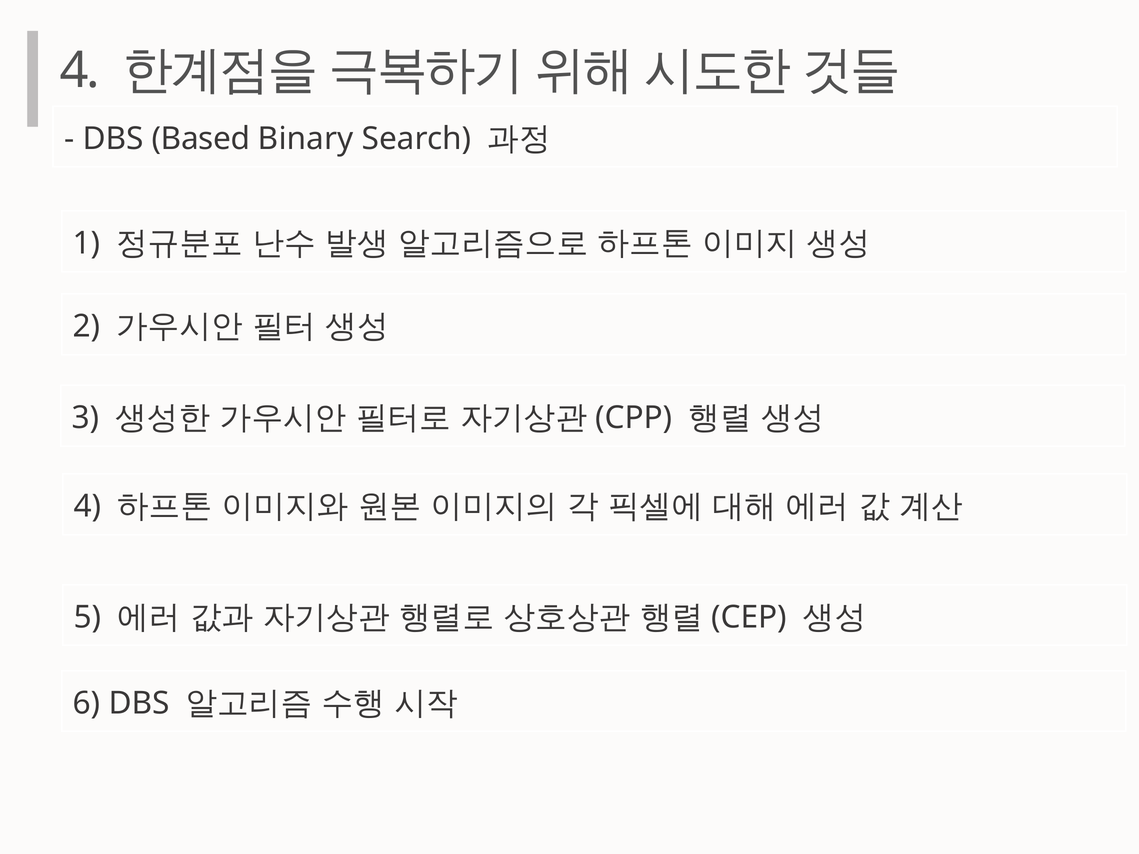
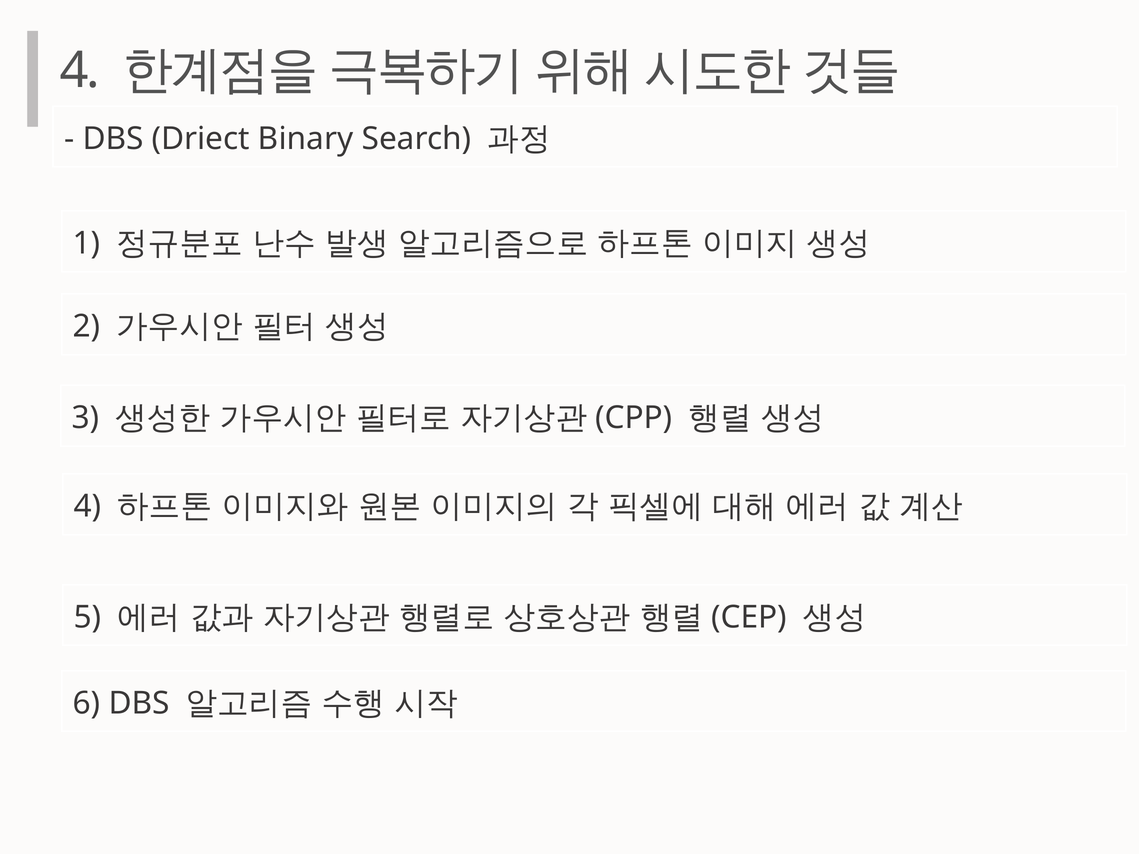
Based: Based -> Driect (201, 139)
